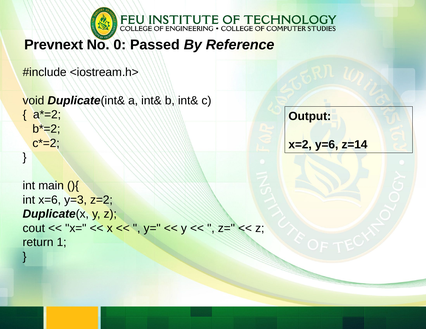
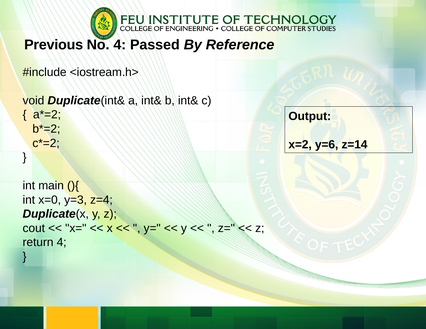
Prevnext: Prevnext -> Previous (54, 45)
No 0: 0 -> 4 (120, 45)
x=6: x=6 -> x=0 (50, 200)
z=2: z=2 -> z=4 (101, 200)
return 1: 1 -> 4 (62, 243)
